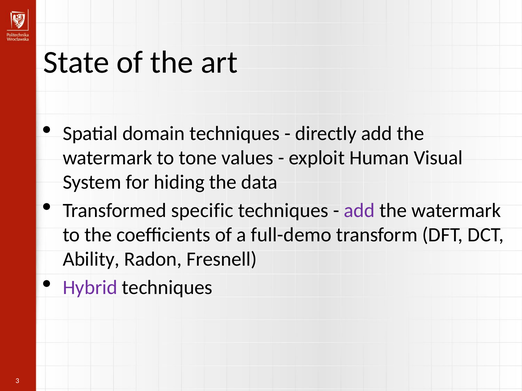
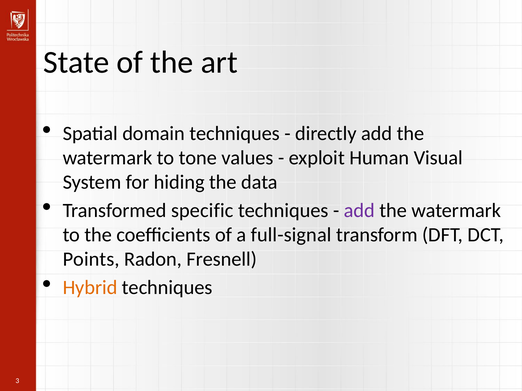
full-demo: full-demo -> full-signal (291, 235)
Ability: Ability -> Points (91, 259)
Hybrid colour: purple -> orange (90, 288)
